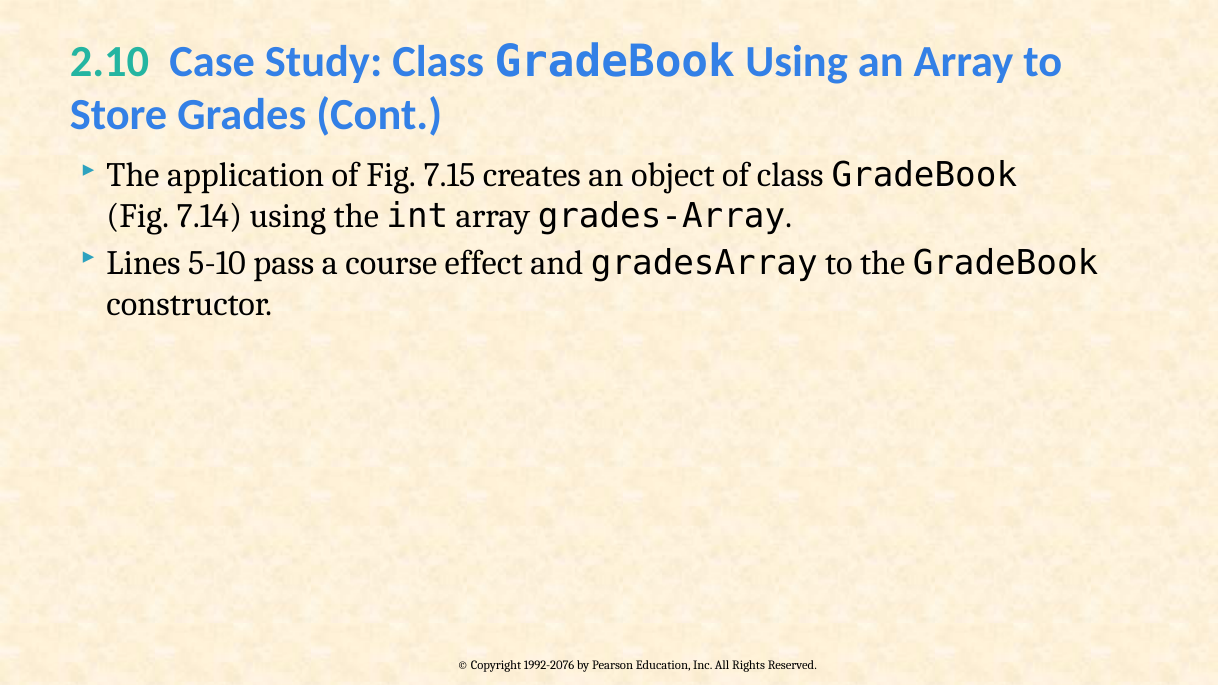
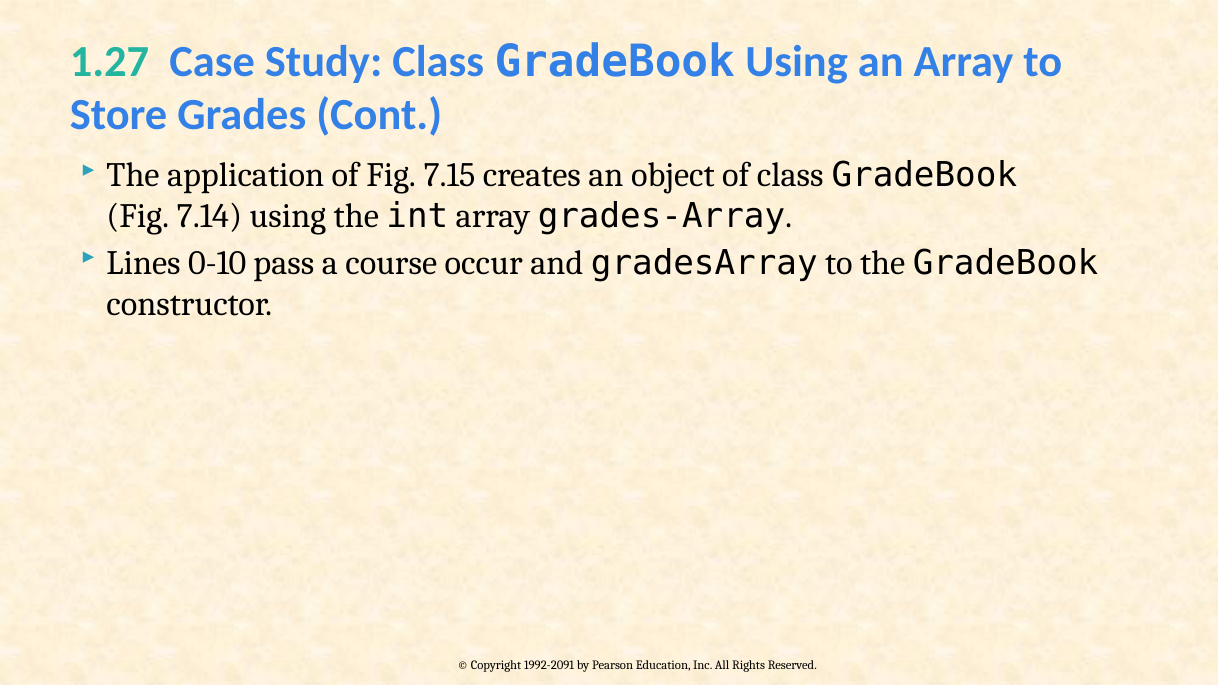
2.10: 2.10 -> 1.27 (109, 62)
5-10: 5-10 -> 0-10 (217, 263)
effect: effect -> occur (484, 263)
1992-2076: 1992-2076 -> 1992-2091 (549, 665)
